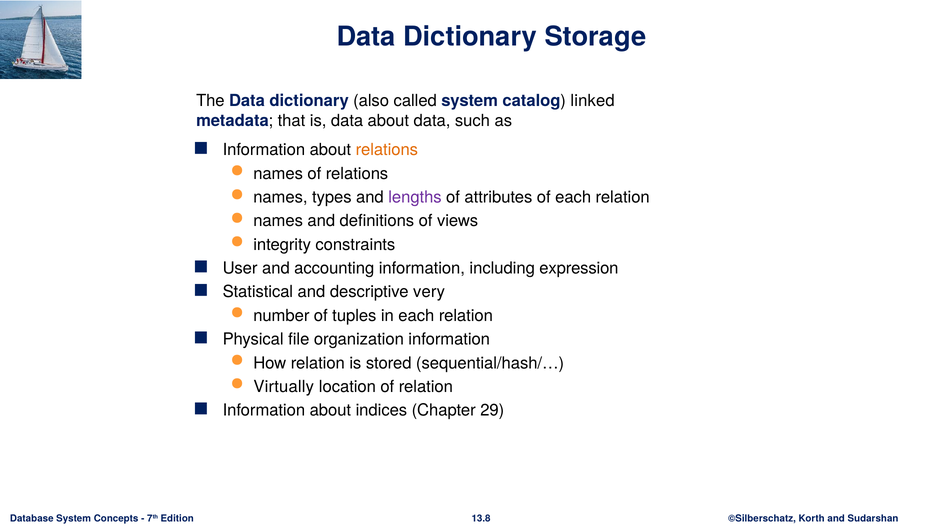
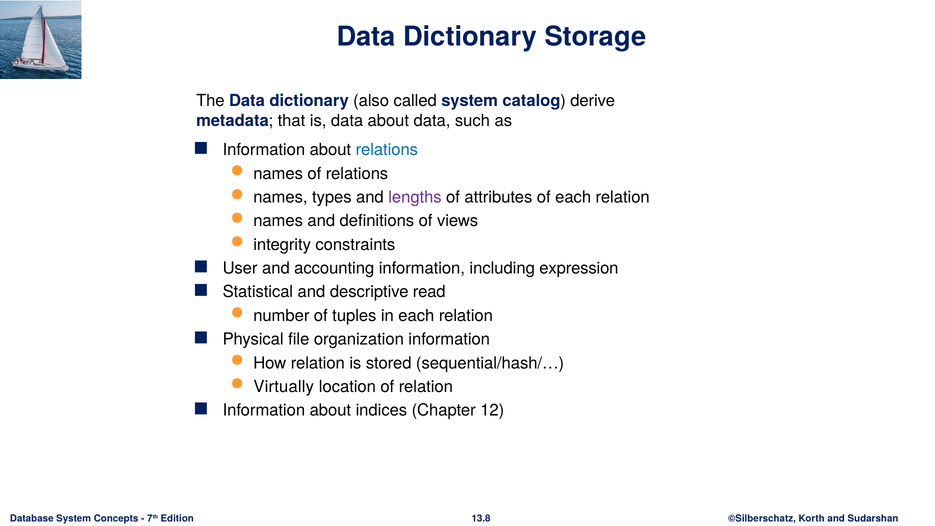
linked: linked -> derive (593, 101)
relations colour: orange -> blue (387, 150)
very: very -> read (429, 292)
29: 29 -> 12 (492, 410)
